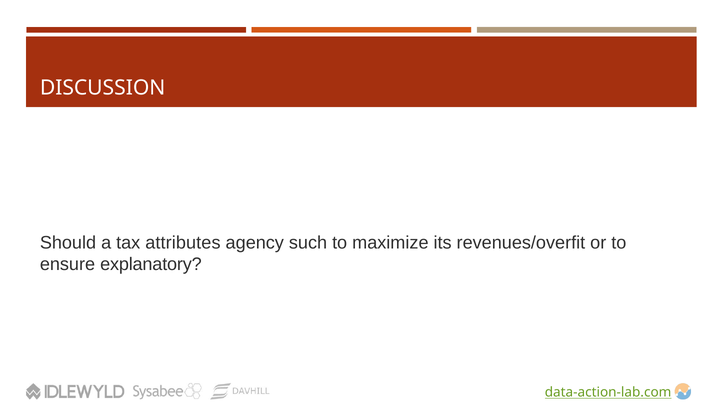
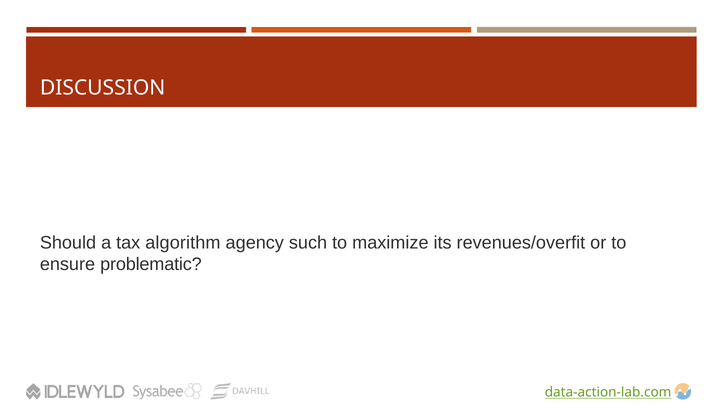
attributes: attributes -> algorithm (183, 242)
explanatory: explanatory -> problematic (151, 264)
